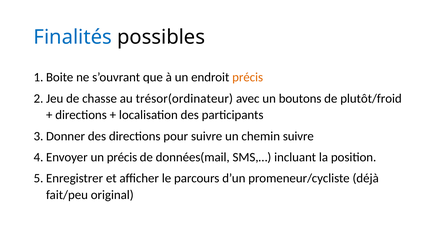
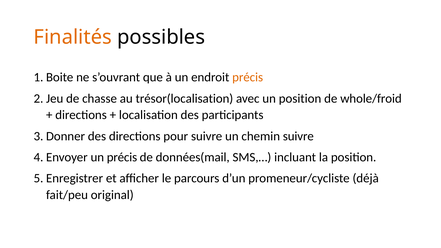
Finalités colour: blue -> orange (73, 37)
trésor(ordinateur: trésor(ordinateur -> trésor(localisation (184, 99)
un boutons: boutons -> position (300, 99)
plutôt/froid: plutôt/froid -> whole/froid (371, 99)
